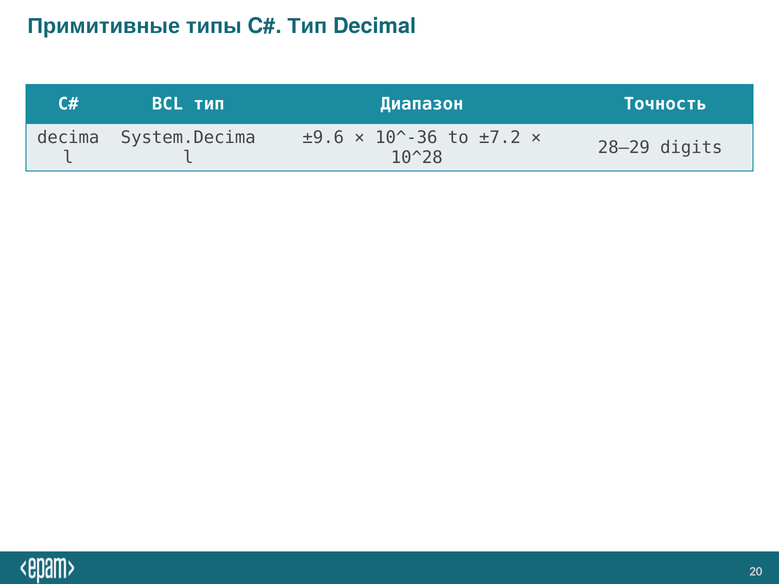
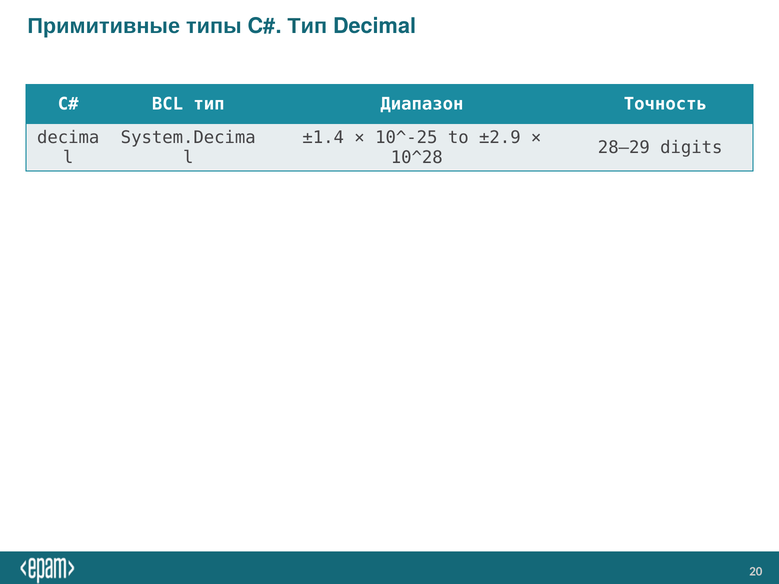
±9.6: ±9.6 -> ±1.4 (323, 138)
10^-36: 10^-36 -> 10^-25 (406, 138)
±7.2: ±7.2 -> ±2.9 (500, 138)
